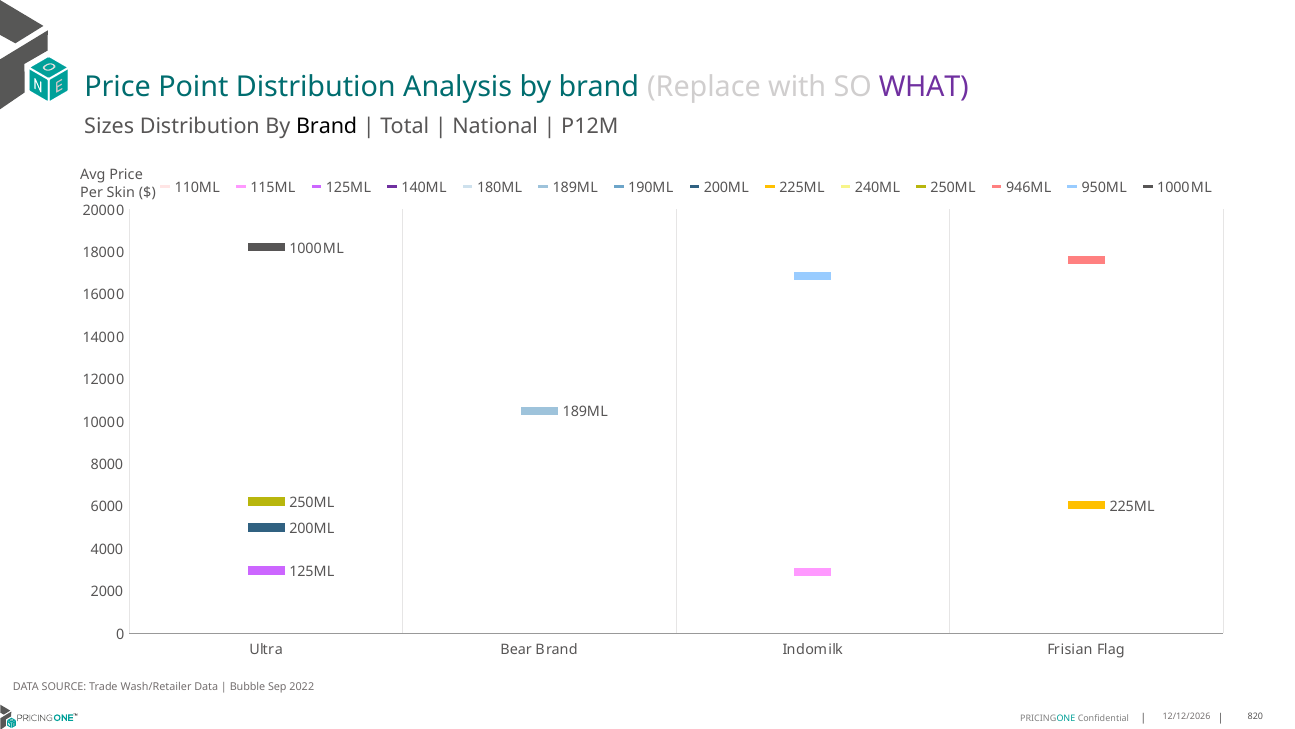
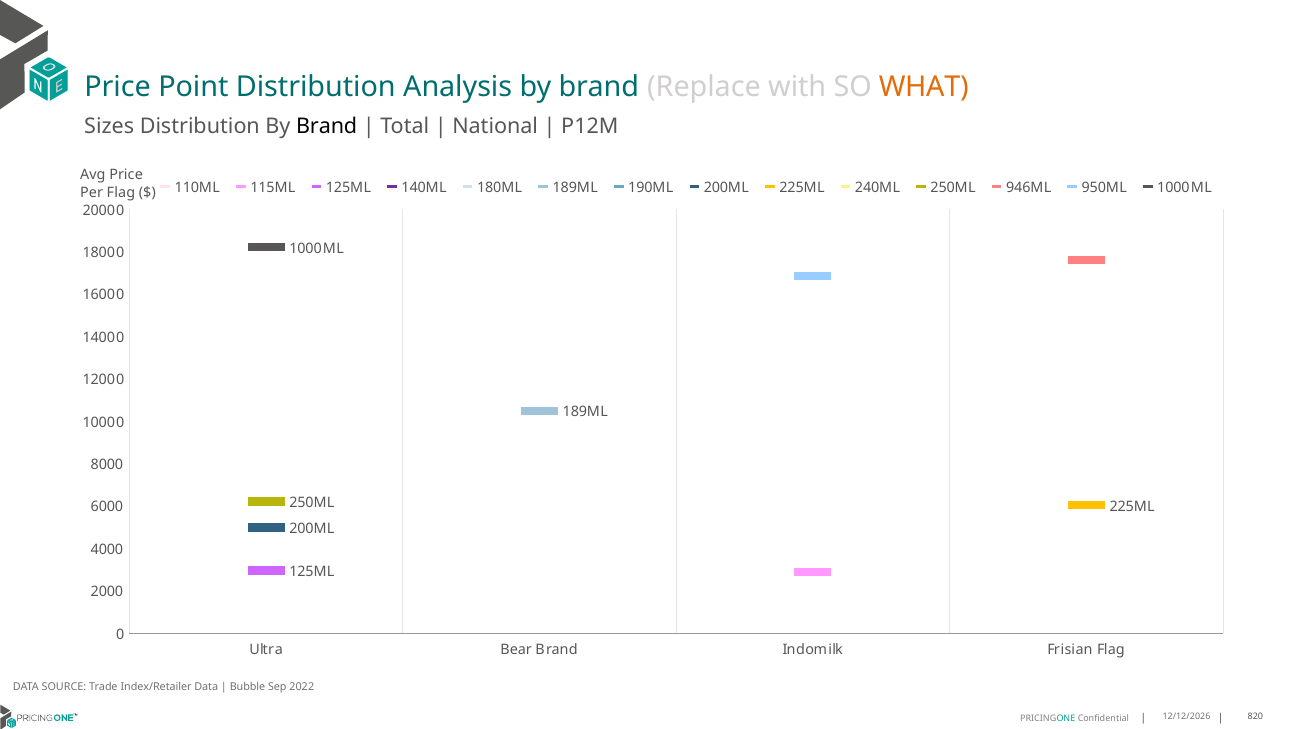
WHAT colour: purple -> orange (924, 87)
Per Skin: Skin -> Flag (121, 192)
Wash/Retailer: Wash/Retailer -> Index/Retailer (156, 686)
